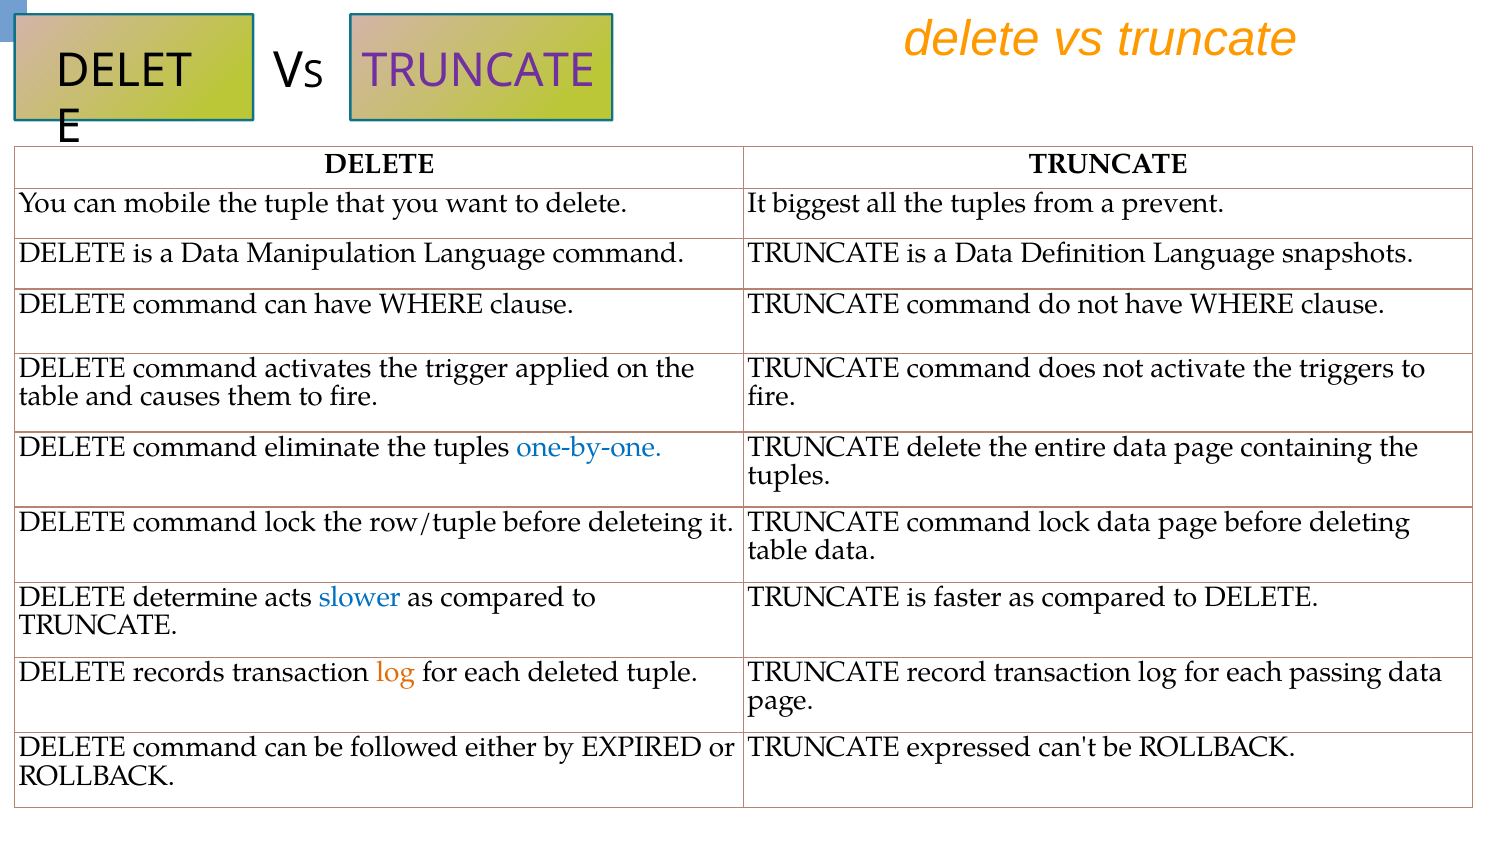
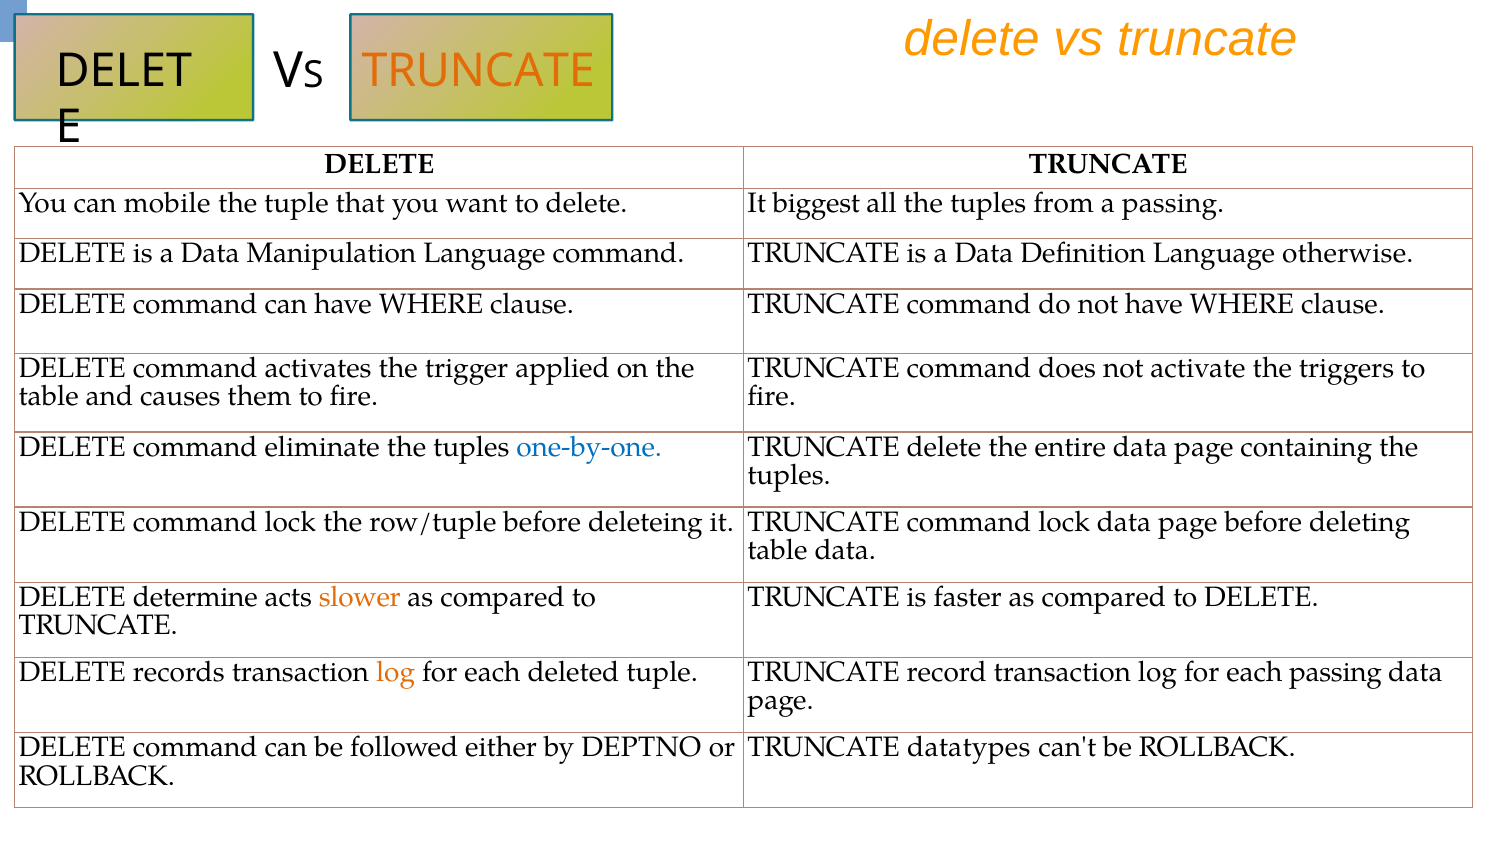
TRUNCATE colour: purple -> orange (478, 71)
a prevent: prevent -> passing (1173, 203)
snapshots: snapshots -> otherwise (1348, 254)
slower colour: blue -> orange (360, 598)
EXPIRED: EXPIRED -> DEPTNO (641, 748)
expressed: expressed -> datatypes (969, 748)
